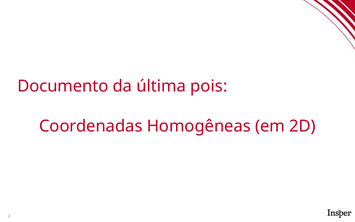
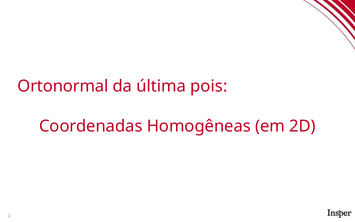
Documento: Documento -> Ortonormal (63, 86)
